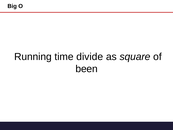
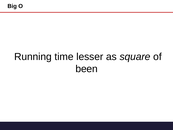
divide: divide -> lesser (90, 57)
